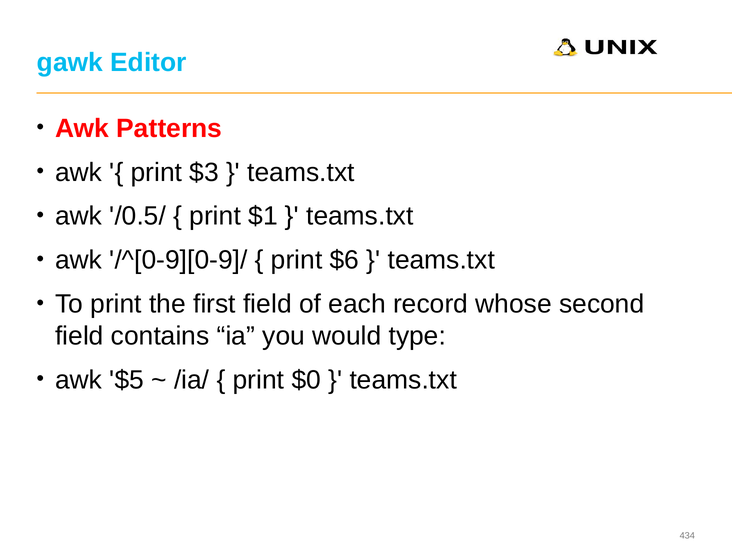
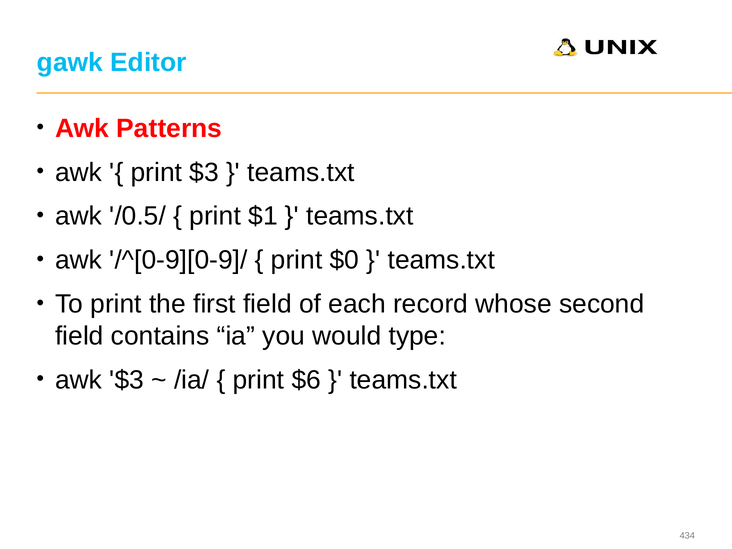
$6: $6 -> $0 (344, 260)
awk $5: $5 -> $3 (127, 380)
$0: $0 -> $6 (306, 380)
